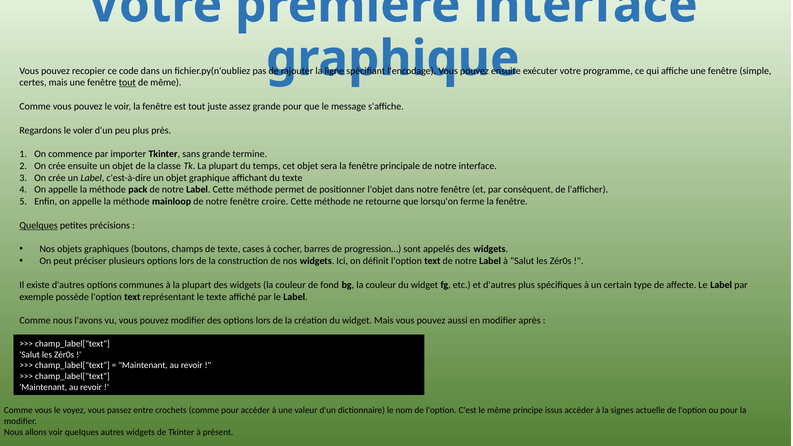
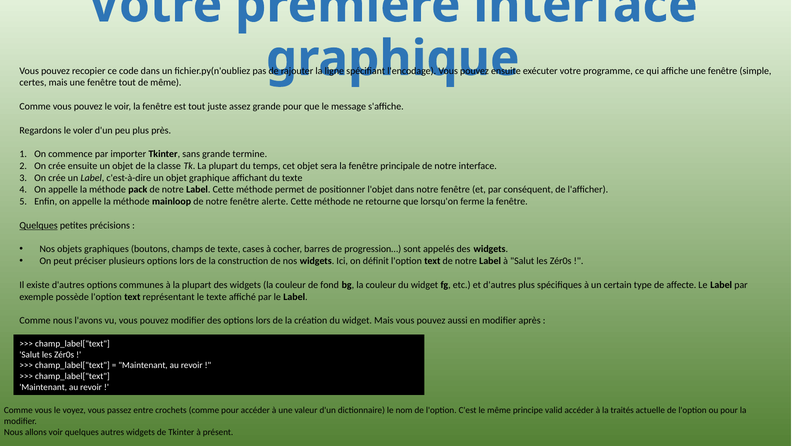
tout underline: present -> none (127, 83)
croire: croire -> alerte (275, 202)
issus: issus -> valid (554, 410)
signes: signes -> traités (622, 410)
